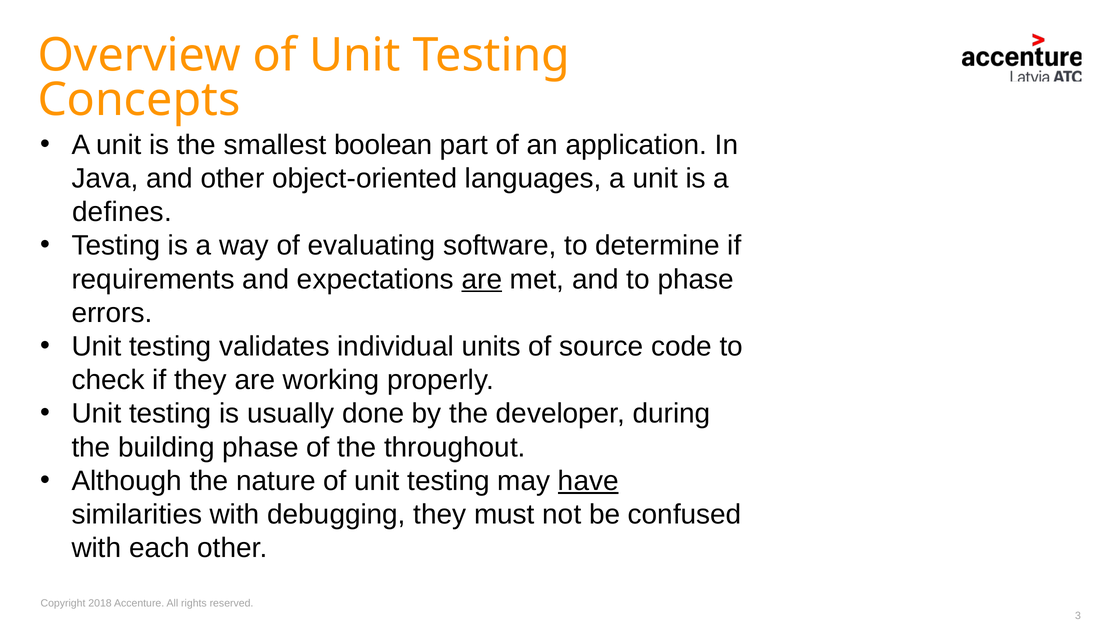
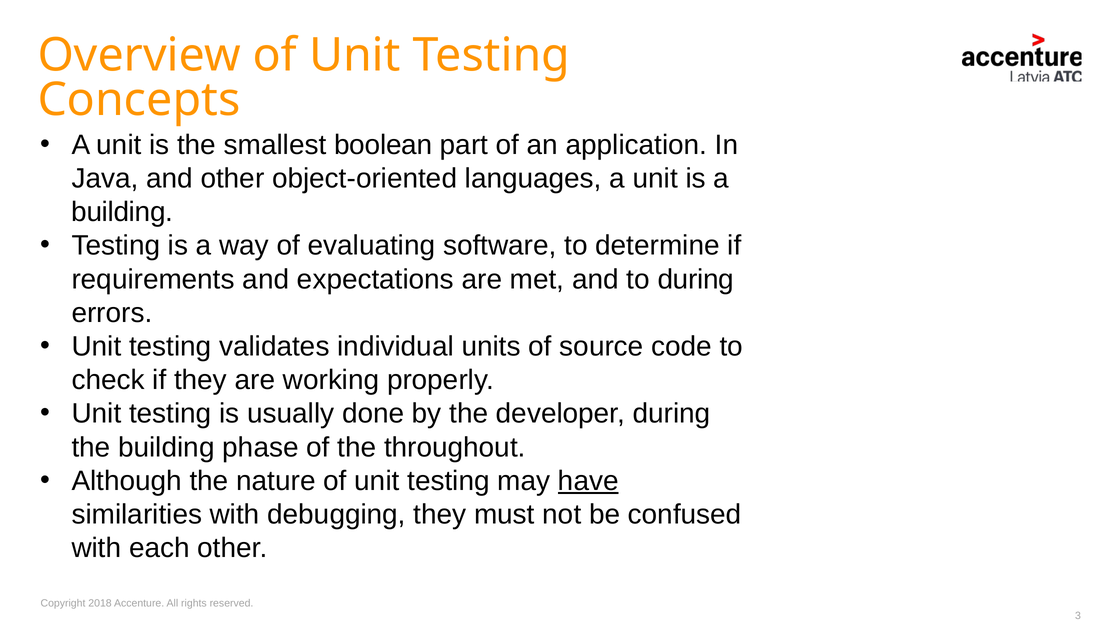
defines: defines -> building (122, 212)
are underline: present -> none (482, 279)
to phase: phase -> during (696, 279)
